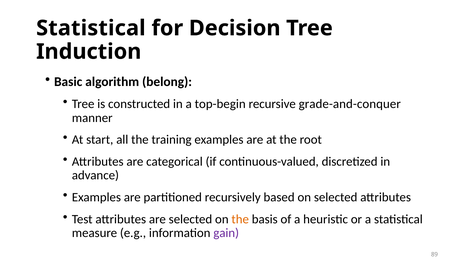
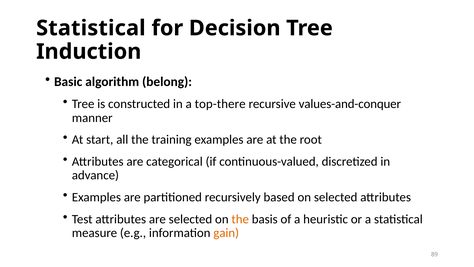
top-begin: top-begin -> top-there (220, 104)
grade-and-conquer: grade-and-conquer -> values-and-conquer (350, 104)
gain colour: purple -> orange (226, 233)
